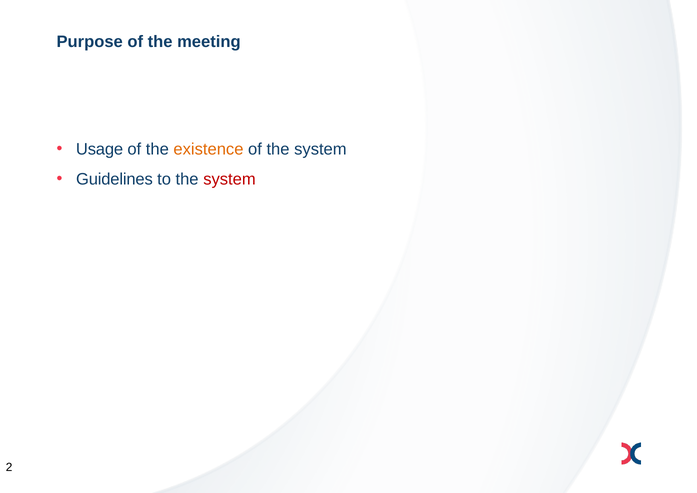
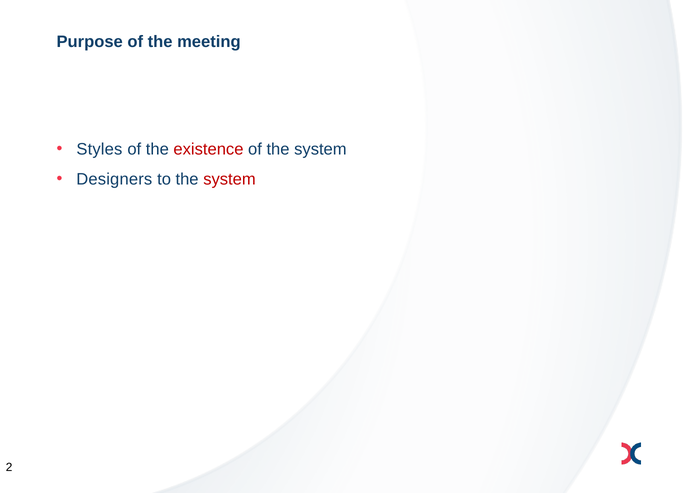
Usage: Usage -> Styles (99, 149)
existence colour: orange -> red (208, 149)
Guidelines: Guidelines -> Designers (114, 179)
